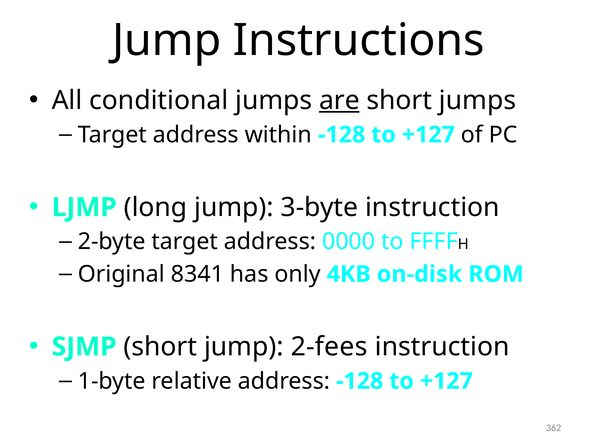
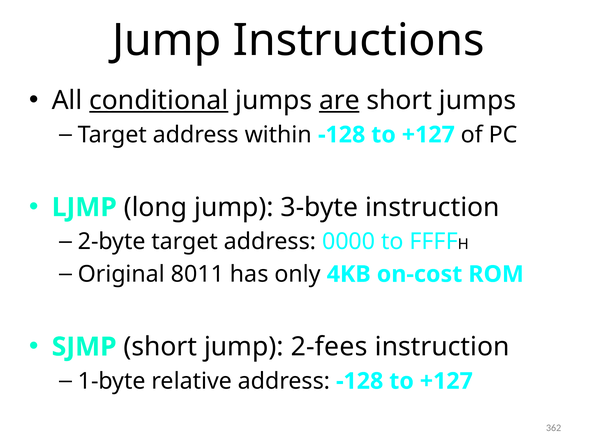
conditional underline: none -> present (159, 100)
8341: 8341 -> 8011 (197, 274)
on-disk: on-disk -> on-cost (420, 274)
